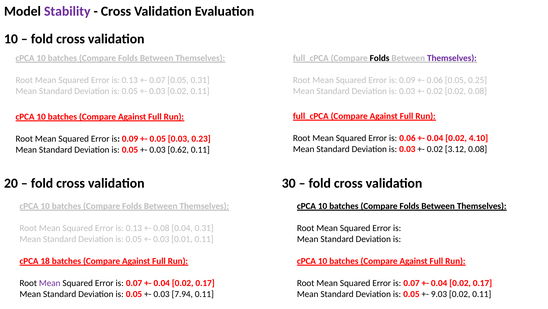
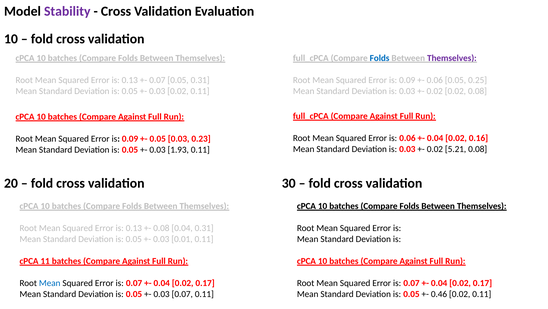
Folds colour: black -> blue (380, 58)
4.10: 4.10 -> 0.16 (478, 138)
3.12: 3.12 -> 5.21 (456, 149)
0.62: 0.62 -> 1.93 (178, 149)
18: 18 -> 11 (45, 261)
Mean colour: purple -> blue (50, 282)
0.03 7.94: 7.94 -> 0.07 (182, 293)
9.03: 9.03 -> 0.46 (439, 293)
